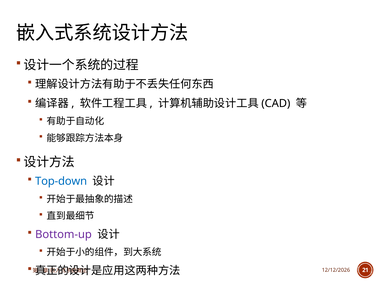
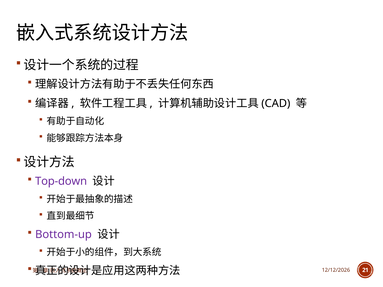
Top-down colour: blue -> purple (61, 181)
